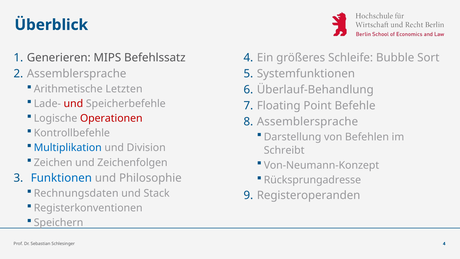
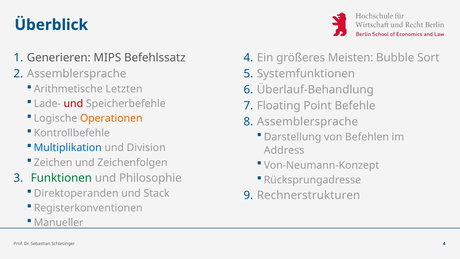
Schleife: Schleife -> Meisten (351, 58)
Operationen colour: red -> orange (111, 118)
Schreibt: Schreibt -> Address (284, 150)
Funktionen colour: blue -> green (61, 178)
Rechnungsdaten: Rechnungsdaten -> Direktoperanden (76, 193)
Registeroperanden: Registeroperanden -> Rechnerstrukturen (309, 195)
Speichern: Speichern -> Manueller (59, 222)
